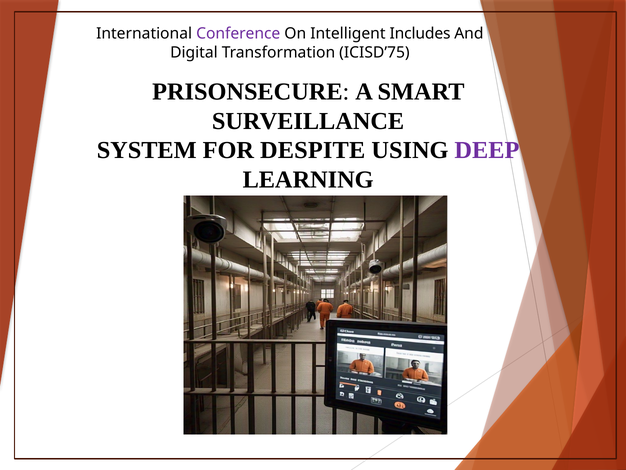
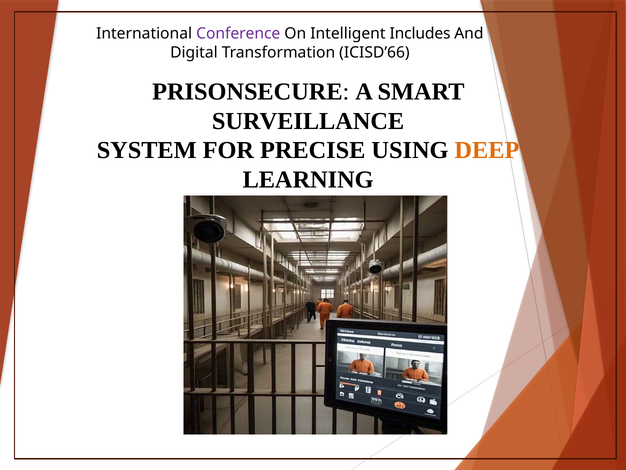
ICISD’75: ICISD’75 -> ICISD’66 (374, 52)
DESPITE: DESPITE -> PRECISE (313, 150)
DEEP colour: purple -> orange (487, 150)
